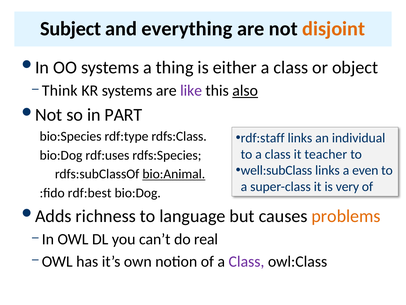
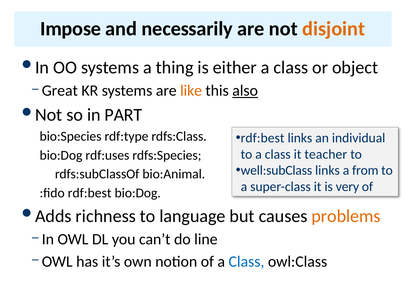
Subject: Subject -> Impose (71, 29)
everything: everything -> necessarily (187, 29)
Think: Think -> Great (60, 91)
like colour: purple -> orange (191, 91)
rdf:staff: rdf:staff -> rdf:best (263, 138)
even: even -> from (365, 170)
bio:Animal underline: present -> none (174, 174)
real: real -> line (206, 239)
Class colour: purple -> blue (246, 261)
